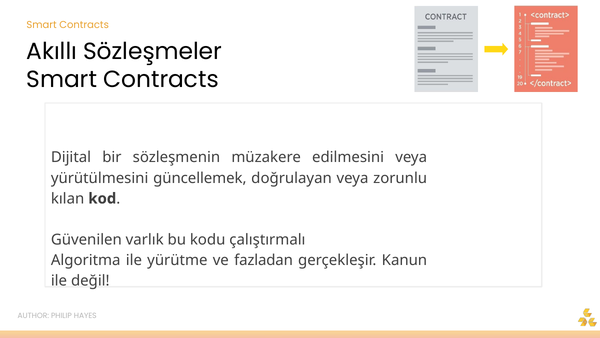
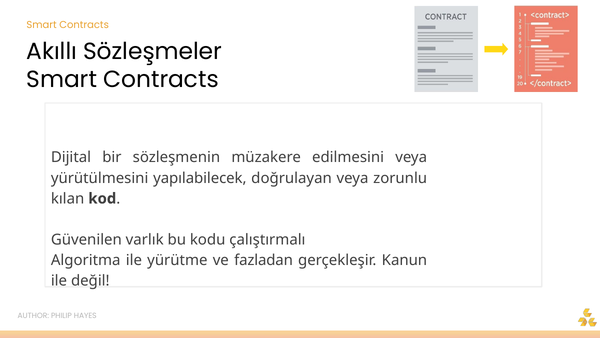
güncellemek: güncellemek -> yapılabilecek (200, 178)
